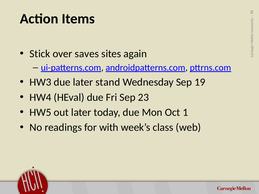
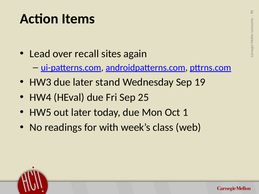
Stick: Stick -> Lead (40, 54)
saves: saves -> recall (87, 54)
23: 23 -> 25 (143, 97)
